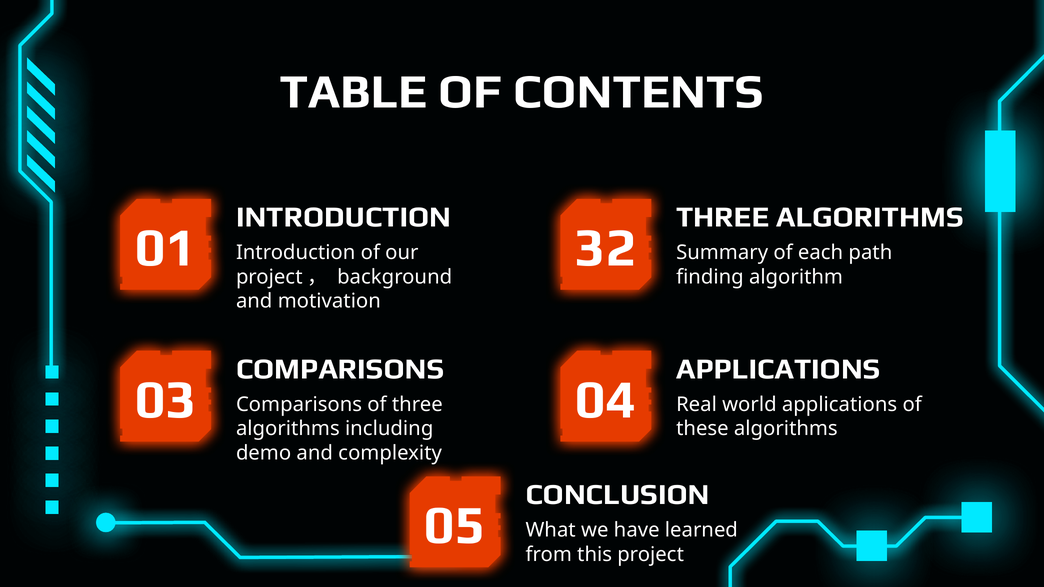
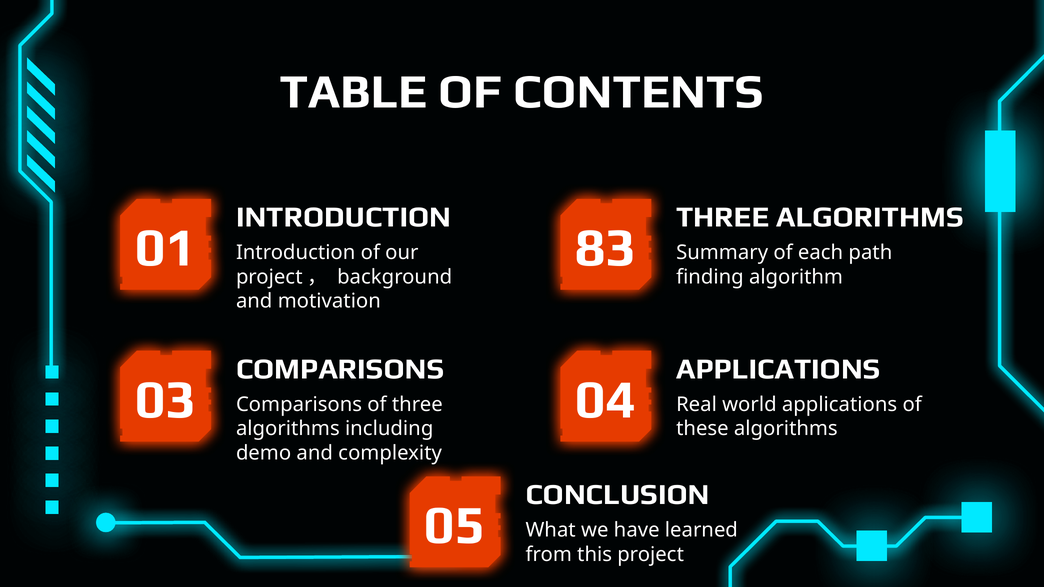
32: 32 -> 83 (606, 248)
